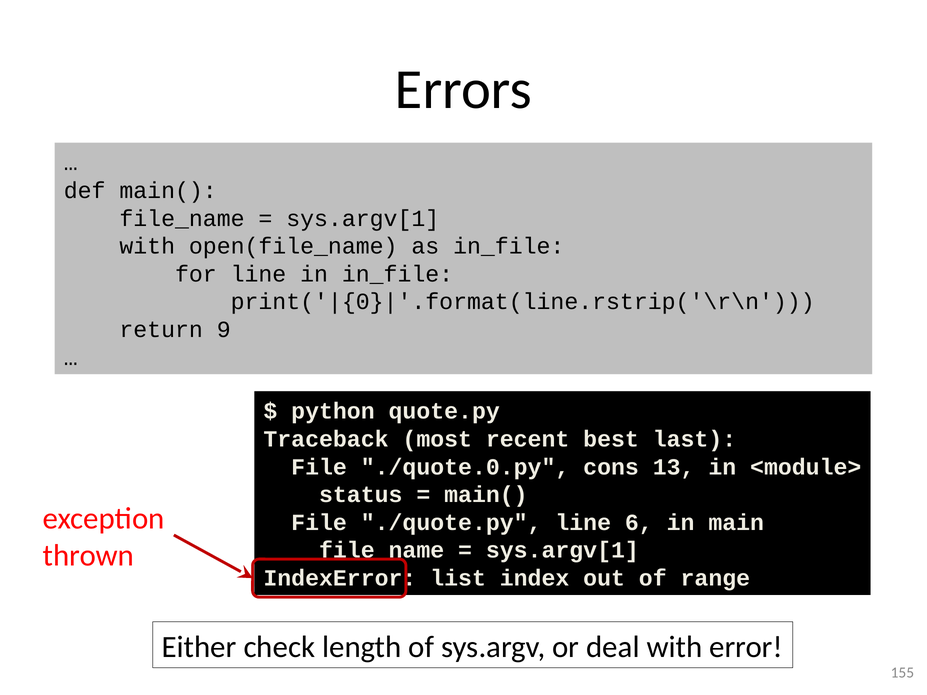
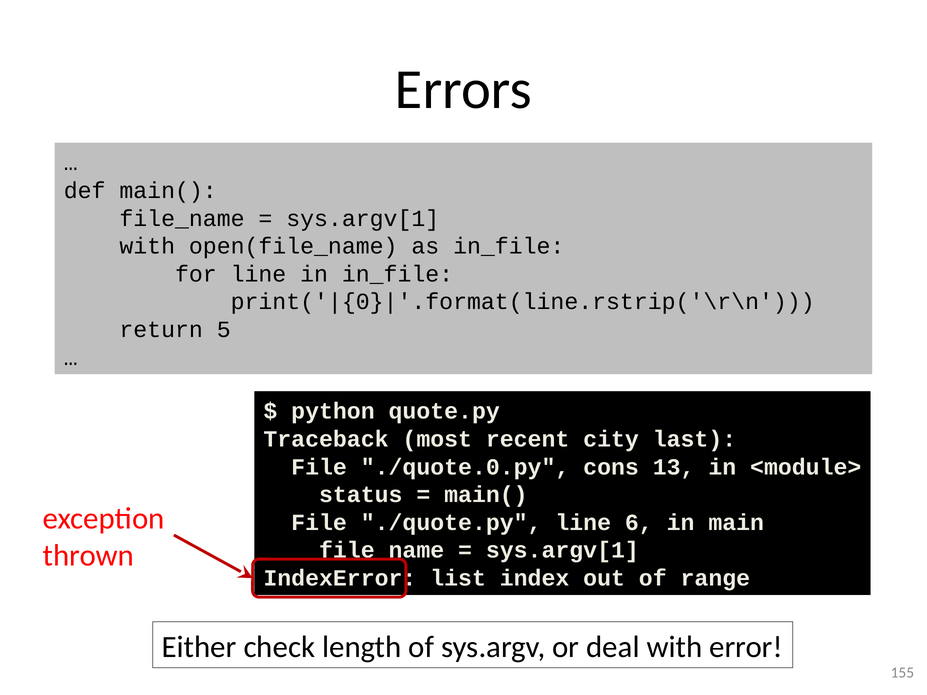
9: 9 -> 5 (224, 330)
best: best -> city (611, 439)
